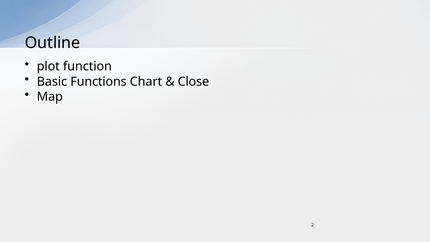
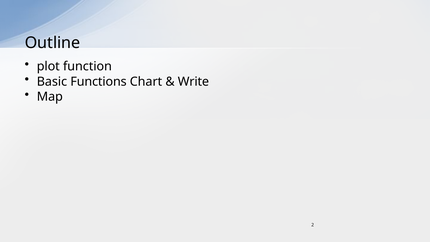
Close: Close -> Write (193, 81)
